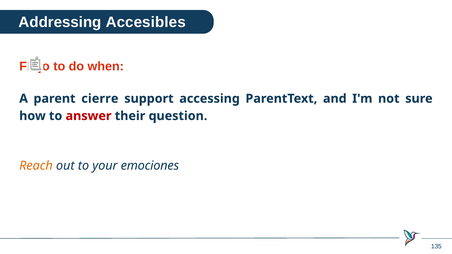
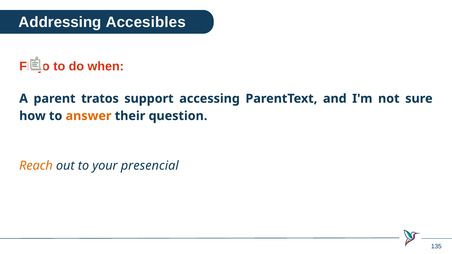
cierre: cierre -> tratos (100, 99)
answer colour: red -> orange (89, 116)
emociones: emociones -> presencial (150, 166)
